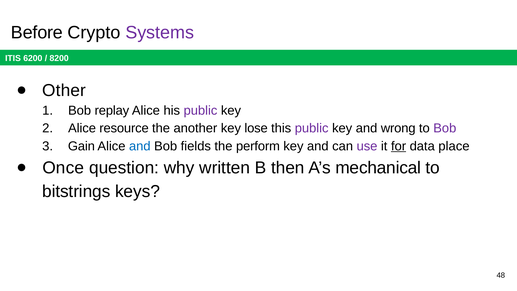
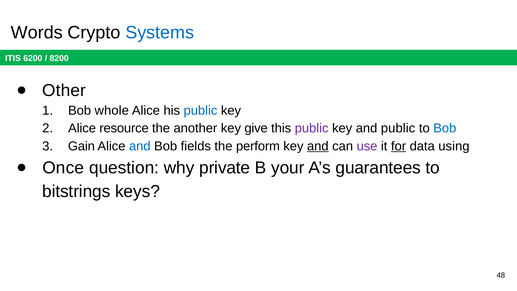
Before: Before -> Words (37, 32)
Systems colour: purple -> blue (160, 32)
replay: replay -> whole (112, 110)
public colour: purple -> blue (200, 110)
lose: lose -> give (256, 128)
and wrong: wrong -> public (398, 128)
Bob colour: purple -> blue (445, 128)
and underline: none -> present (318, 146)
place: place -> using (454, 146)
written: written -> private (225, 168)
then: then -> your (288, 168)
mechanical: mechanical -> guarantees (378, 168)
